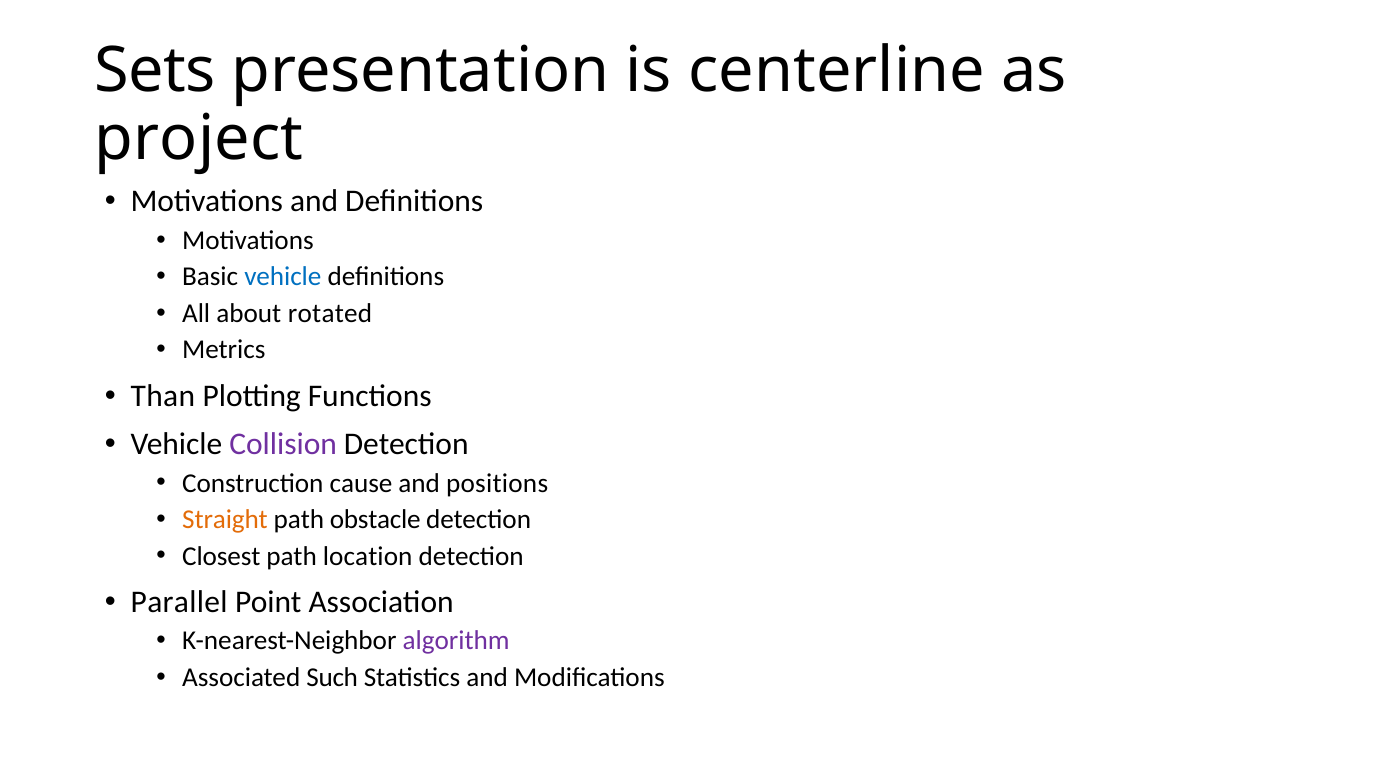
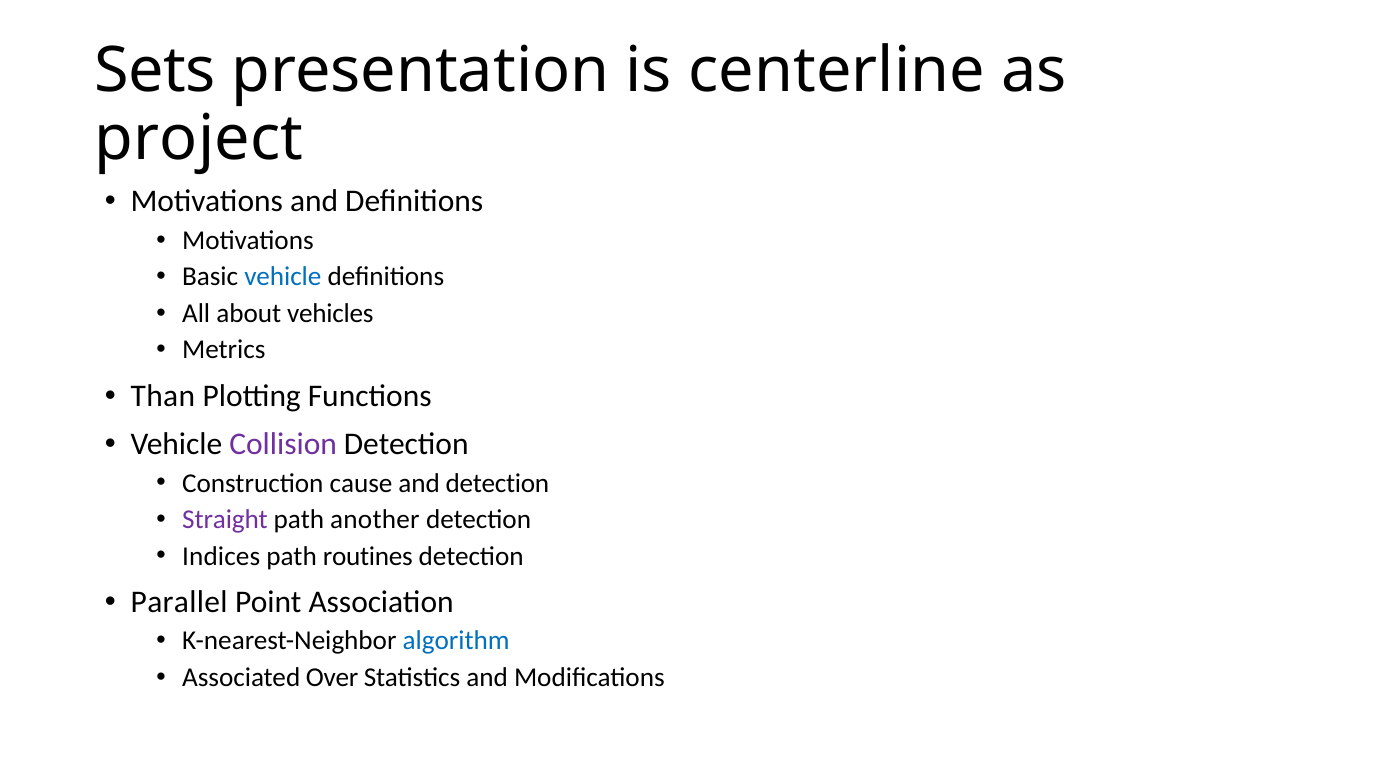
rotated: rotated -> vehicles (330, 314)
and positions: positions -> detection (497, 483)
Straight colour: orange -> purple (225, 520)
obstacle: obstacle -> another (375, 520)
Closest: Closest -> Indices (221, 556)
location: location -> routines (368, 556)
algorithm colour: purple -> blue (456, 641)
Such: Such -> Over (332, 678)
